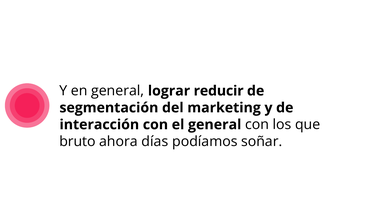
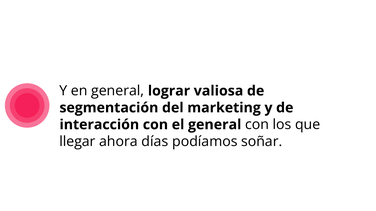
reducir: reducir -> valiosa (219, 91)
bruto: bruto -> llegar (77, 142)
